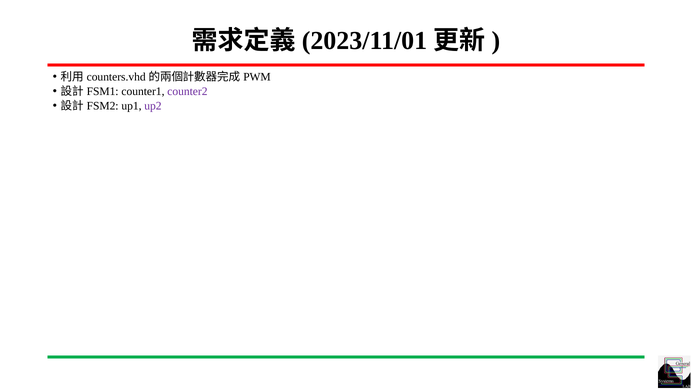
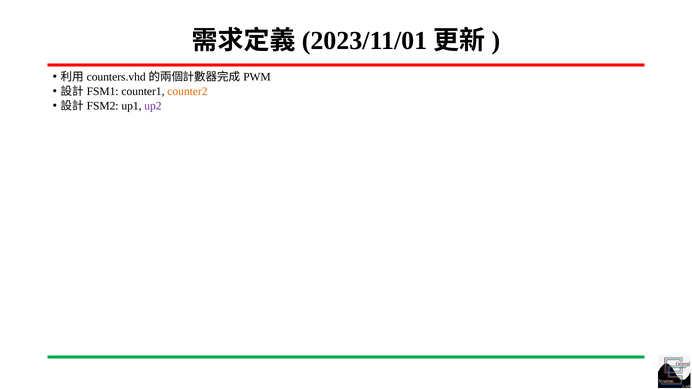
counter2 colour: purple -> orange (187, 92)
